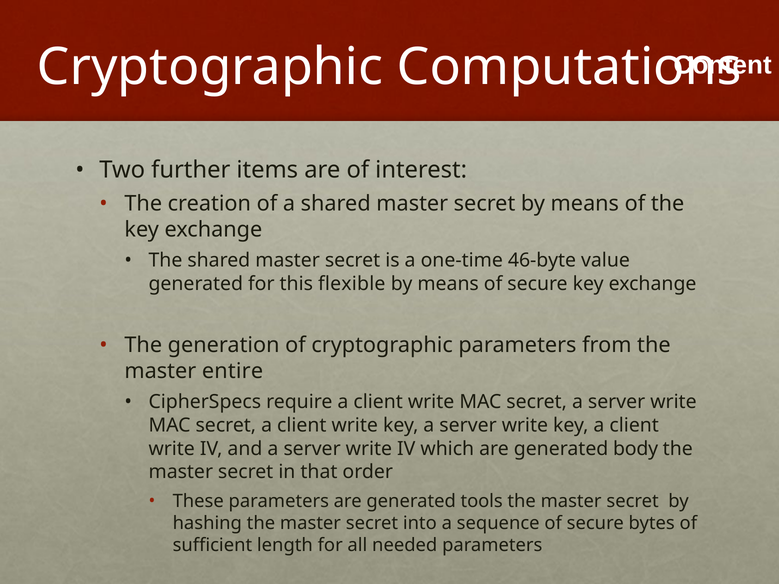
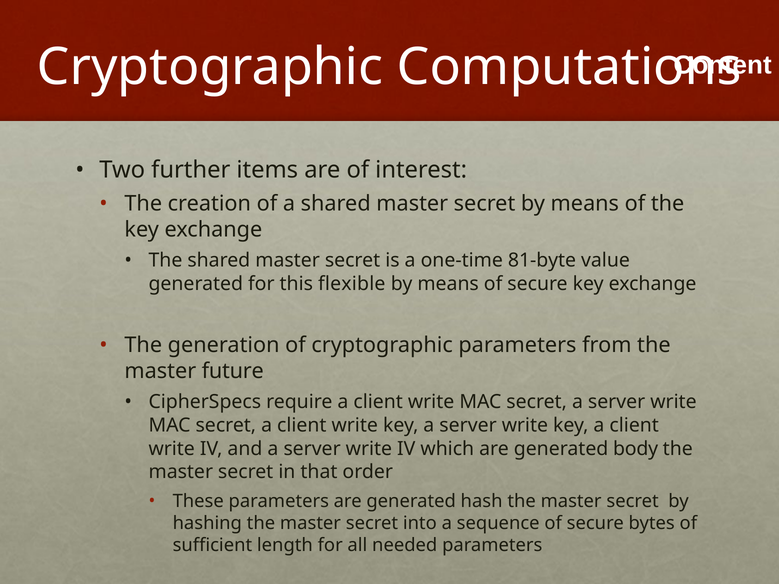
46-byte: 46-byte -> 81-byte (542, 261)
entire: entire -> future (233, 371)
tools: tools -> hash (482, 501)
